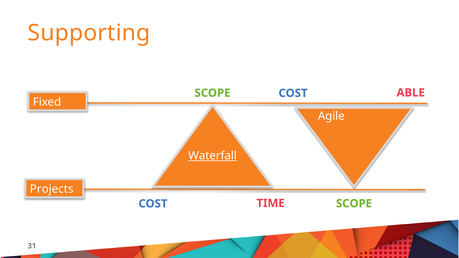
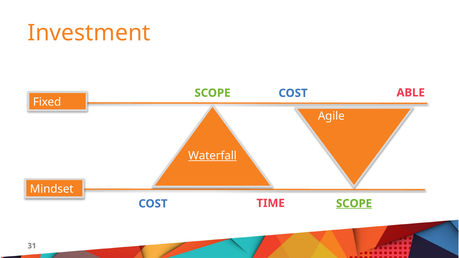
Supporting: Supporting -> Investment (89, 33)
Projects: Projects -> Mindset (52, 189)
SCOPE underline: none -> present (354, 204)
